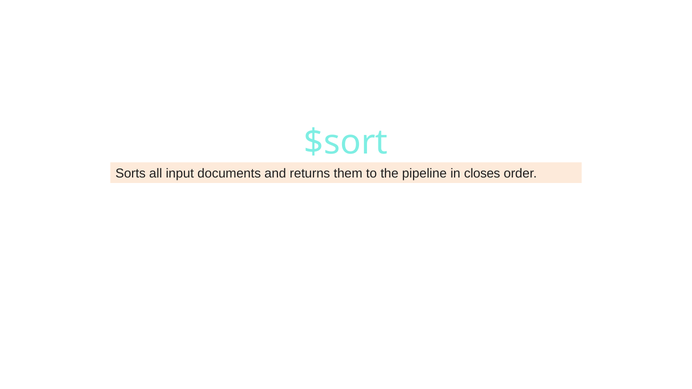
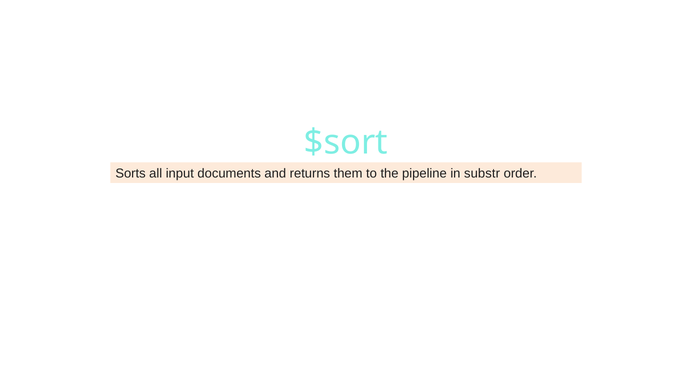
closes: closes -> substr (482, 174)
